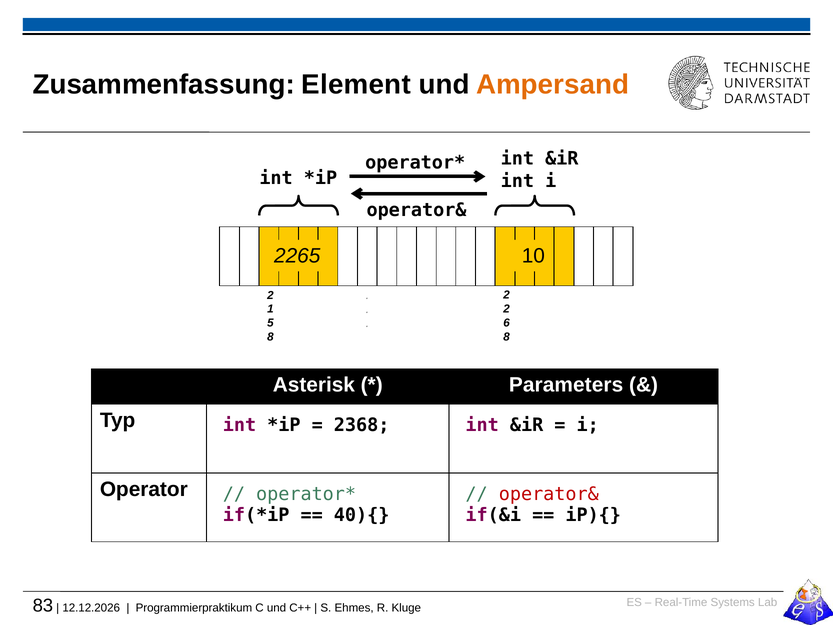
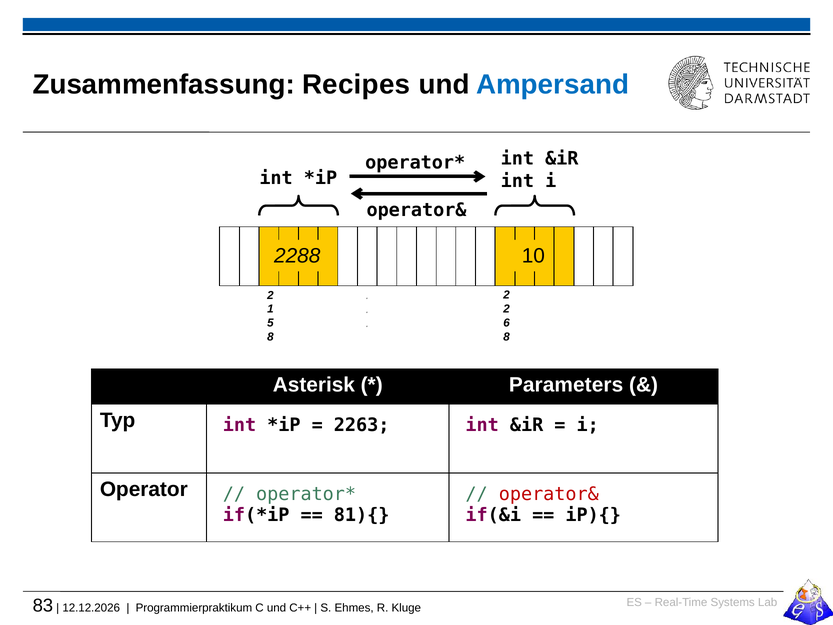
Element: Element -> Recipes (356, 85)
Ampersand colour: orange -> blue (553, 85)
2265: 2265 -> 2288 (297, 256)
2368: 2368 -> 2263 (362, 425)
40){: 40){ -> 81){ (362, 515)
